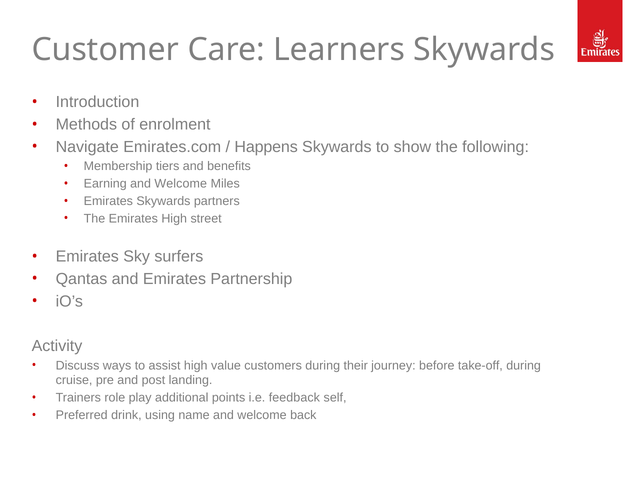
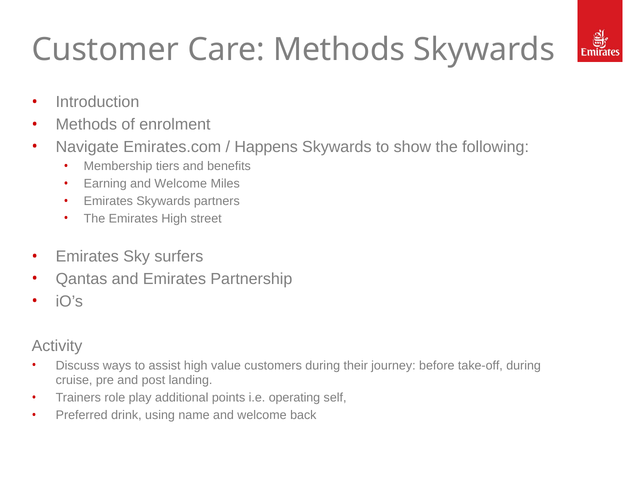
Care Learners: Learners -> Methods (339, 50)
feedback: feedback -> operating (294, 398)
